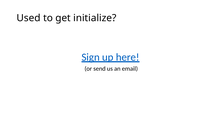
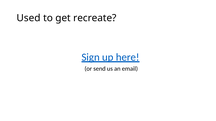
initialize: initialize -> recreate (95, 18)
